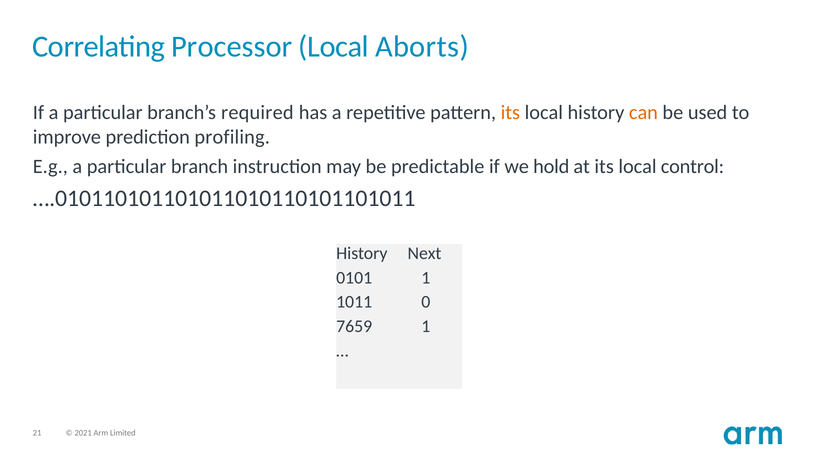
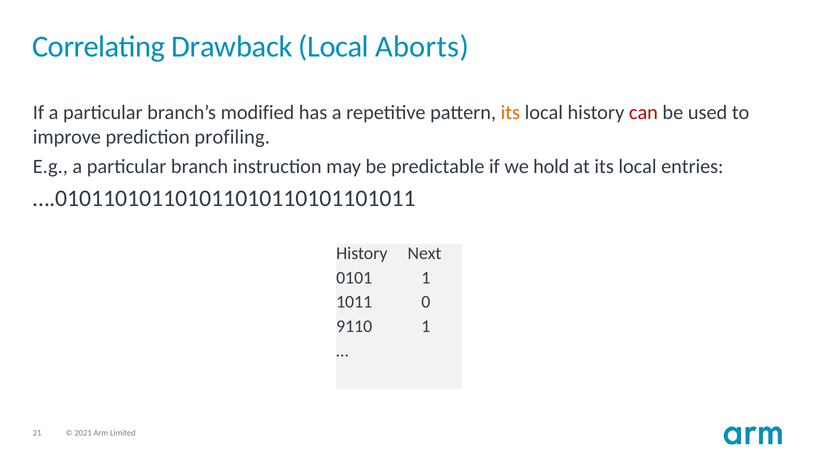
Processor: Processor -> Drawback (232, 47)
required: required -> modified (258, 112)
can colour: orange -> red (643, 112)
control: control -> entries (692, 166)
7659: 7659 -> 9110 (354, 326)
